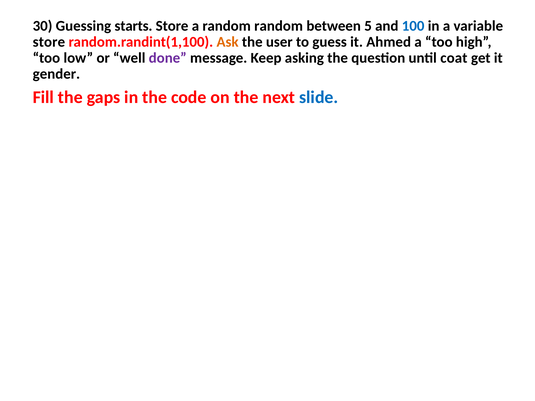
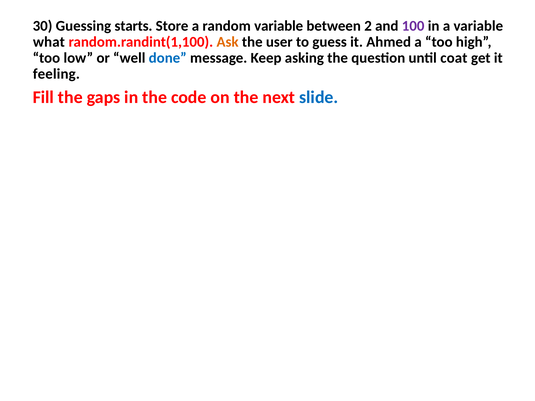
random random: random -> variable (279, 26)
5: 5 -> 2 (368, 26)
100 colour: blue -> purple (413, 26)
store: store -> what (49, 42)
done colour: purple -> blue (168, 58)
gender: gender -> feeling (56, 74)
